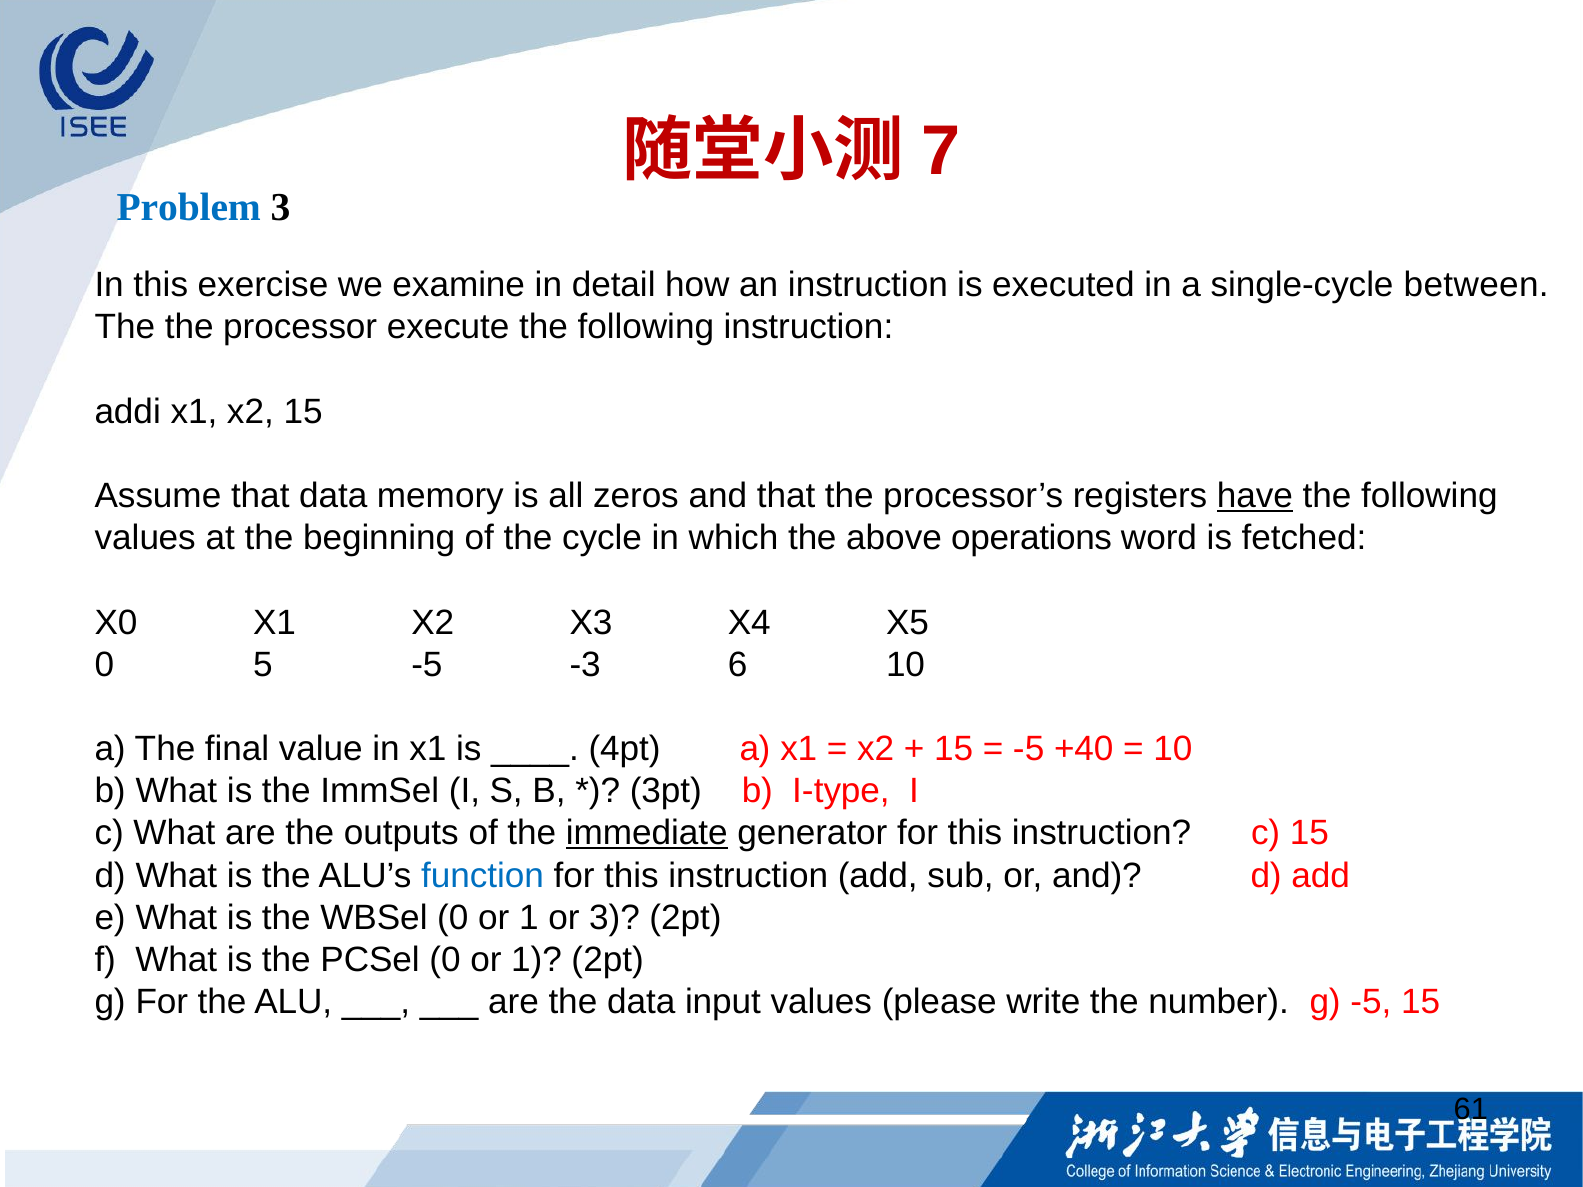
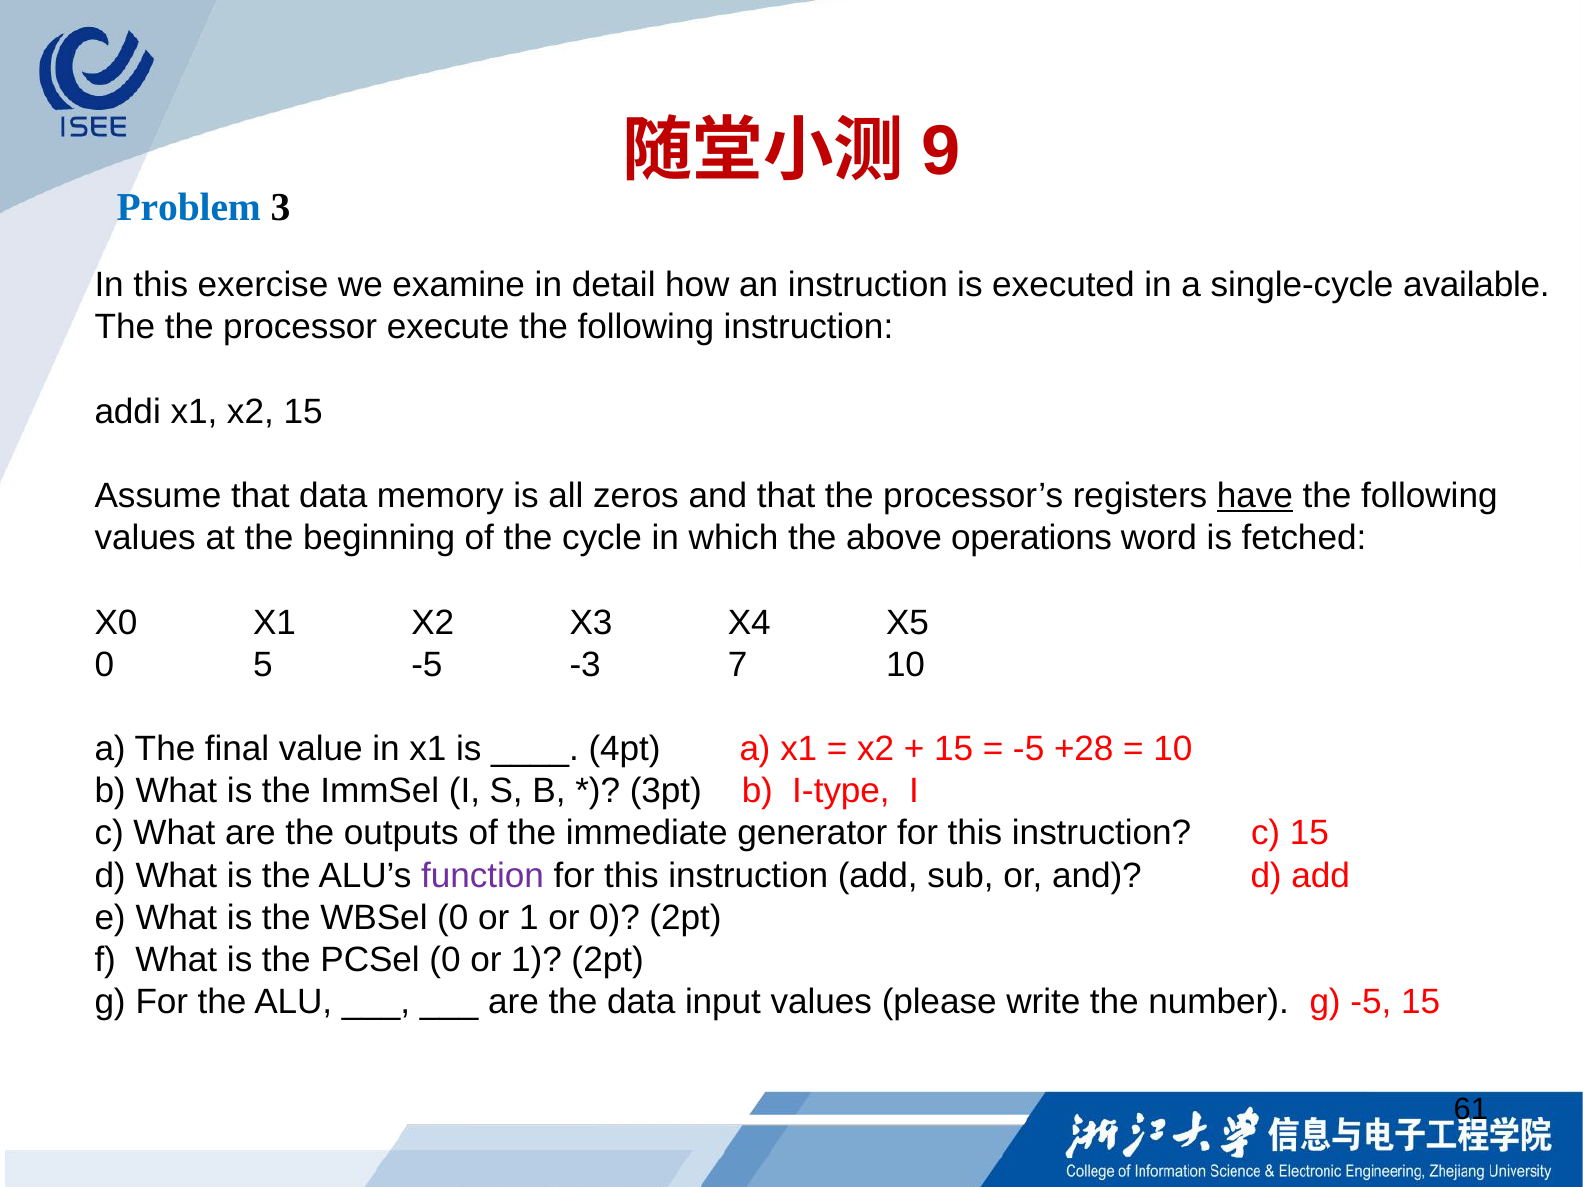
7: 7 -> 9 (941, 151)
between: between -> available (1476, 285)
6: 6 -> 7 (738, 665)
+40: +40 -> +28 (1084, 749)
immediate underline: present -> none (647, 833)
function colour: blue -> purple (483, 876)
or 3: 3 -> 0 (615, 918)
